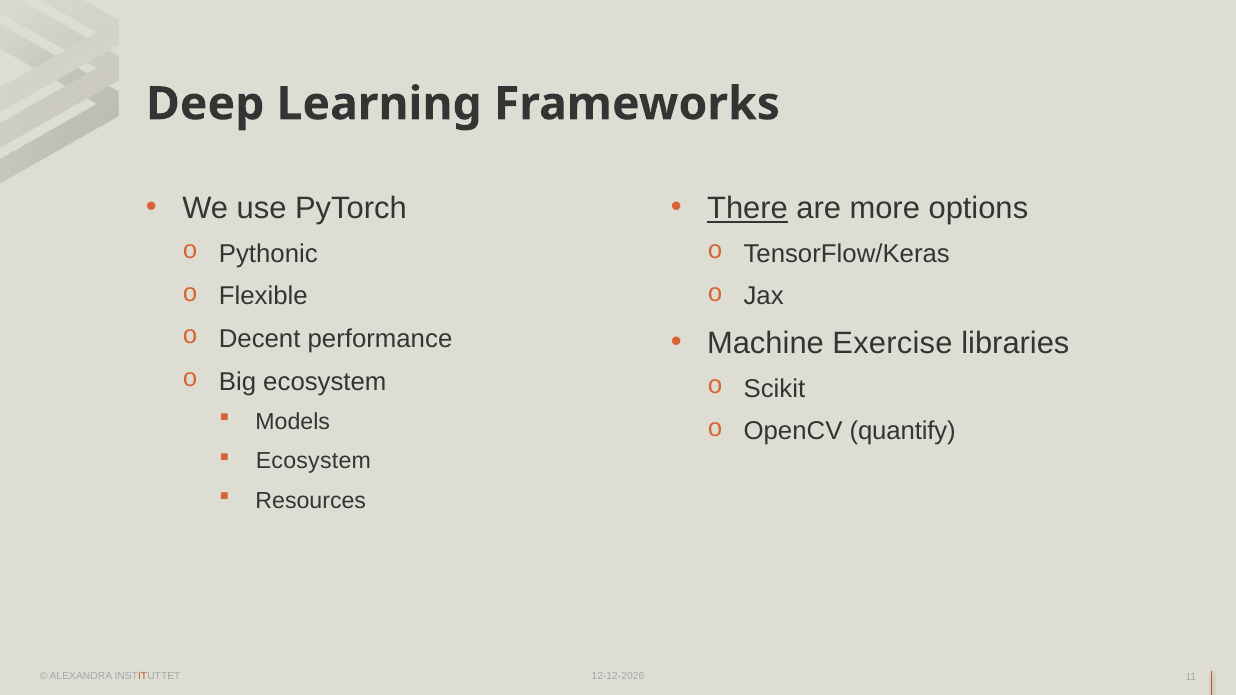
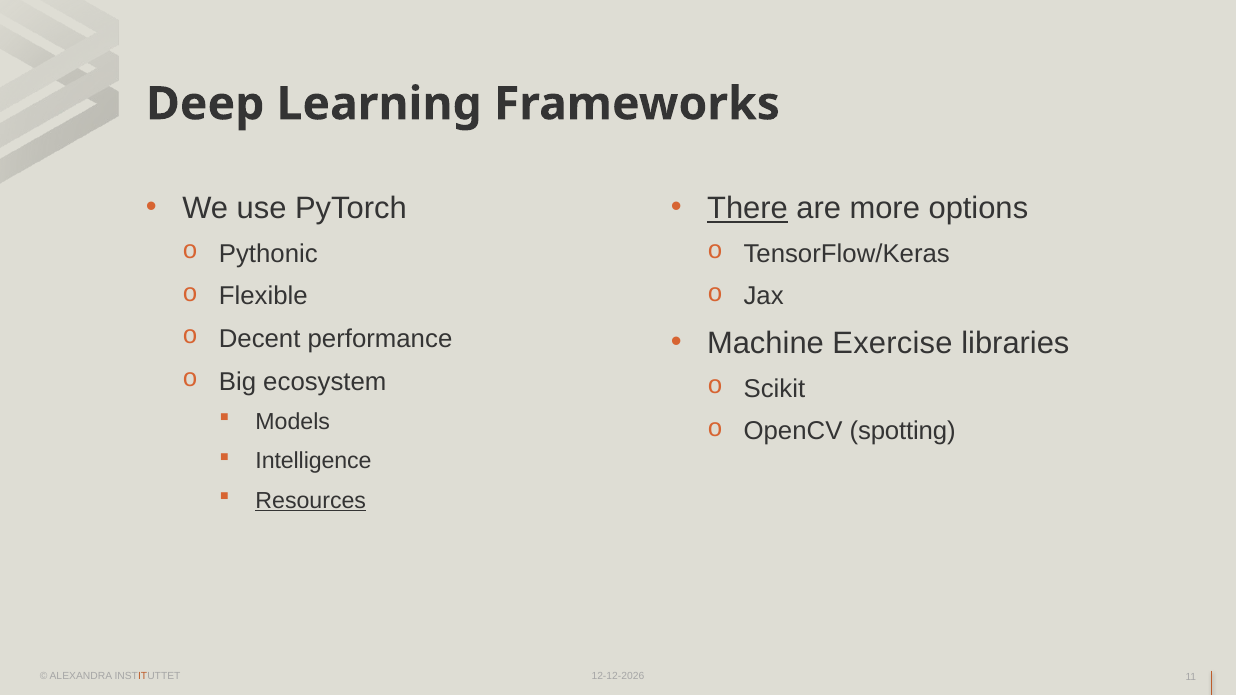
quantify: quantify -> spotting (903, 431)
Ecosystem: Ecosystem -> Intelligence (314, 461)
Resources underline: none -> present (311, 501)
